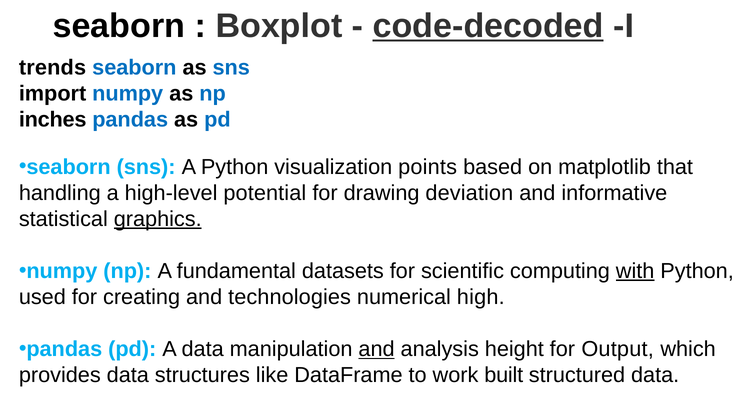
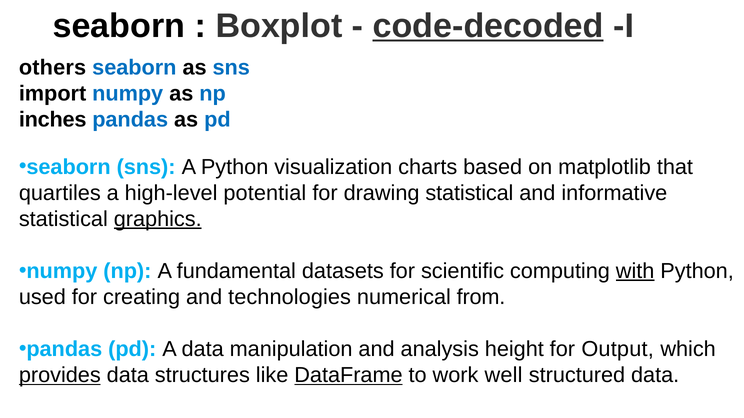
trends: trends -> others (53, 68)
points: points -> charts (428, 167)
handling: handling -> quartiles (60, 193)
drawing deviation: deviation -> statistical (469, 193)
high: high -> from (481, 297)
and underline: present -> none (377, 350)
provides underline: none -> present (60, 376)
DataFrame underline: none -> present (348, 376)
built: built -> well (504, 376)
